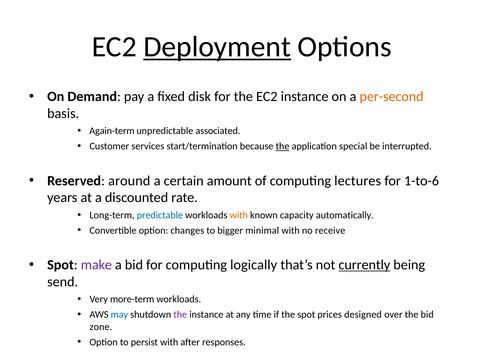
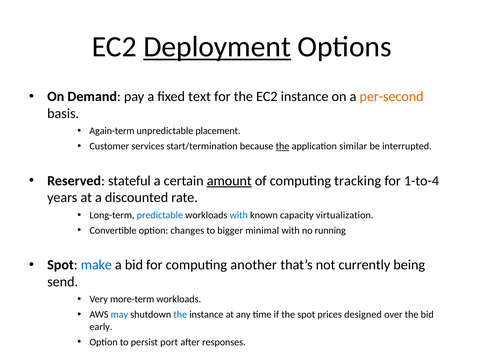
disk: disk -> text (200, 97)
associated: associated -> placement (218, 131)
special: special -> similar (353, 146)
around: around -> stateful (129, 181)
amount underline: none -> present (229, 181)
lectures: lectures -> tracking (358, 181)
1-to-6: 1-to-6 -> 1-to-4 (422, 181)
with colour: orange -> blue (239, 215)
automatically: automatically -> virtualization (345, 215)
receive: receive -> running (330, 230)
make colour: purple -> blue (96, 265)
logically: logically -> another (254, 265)
currently underline: present -> none (364, 265)
the colour: purple -> blue (180, 315)
zone: zone -> early (101, 327)
persist with: with -> port (169, 342)
